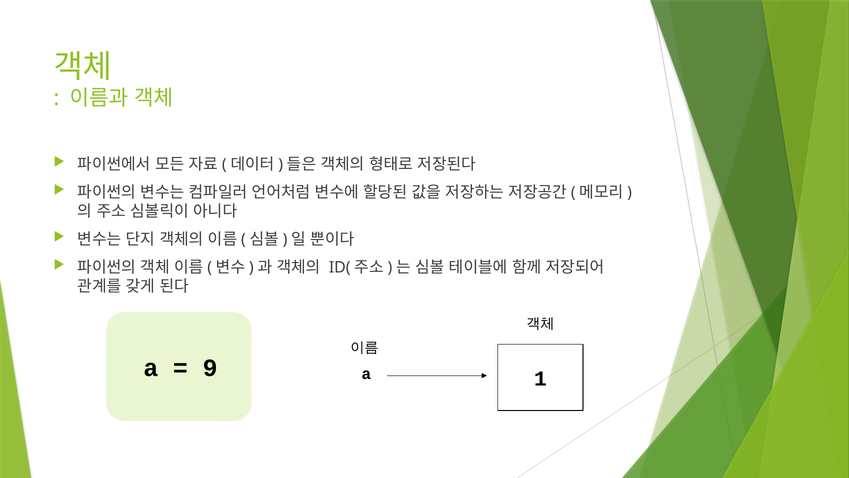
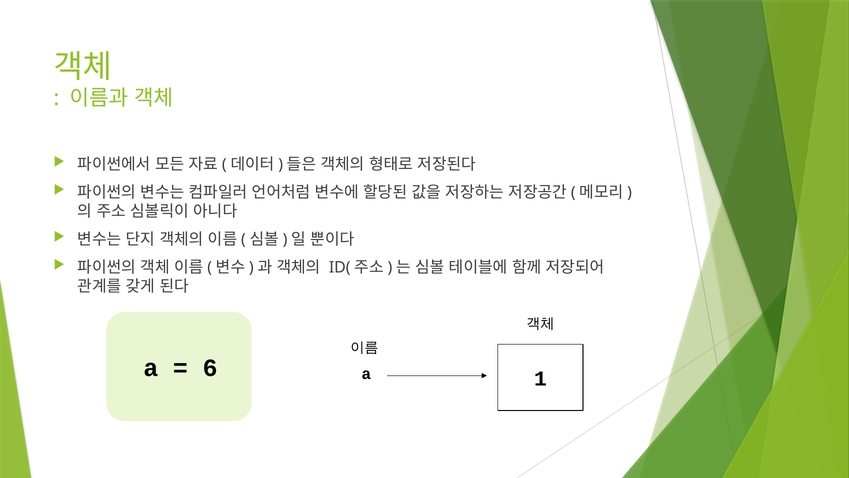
9: 9 -> 6 (210, 368)
